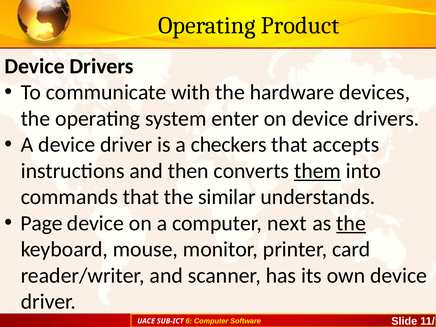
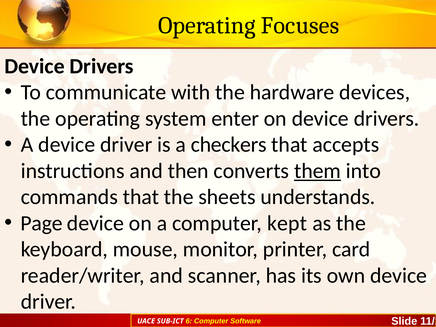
Product: Product -> Focuses (300, 26)
similar: similar -> sheets (227, 197)
next: next -> kept (287, 223)
the underline: present -> none (351, 223)
